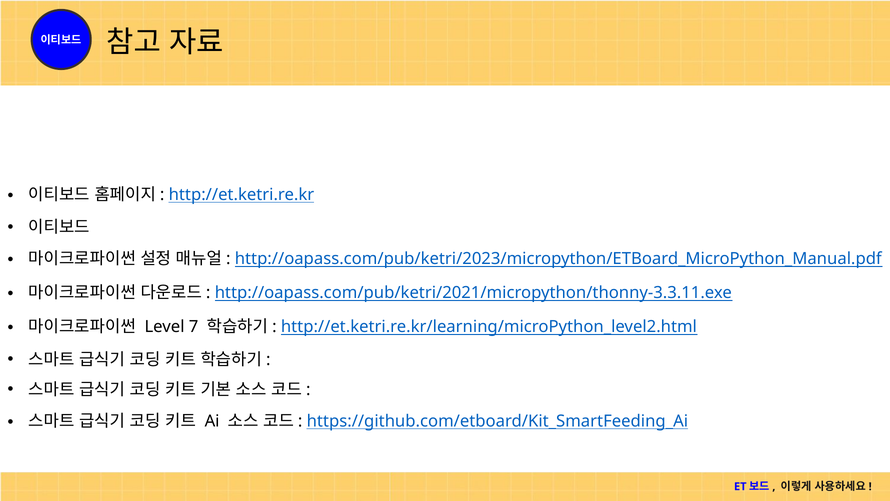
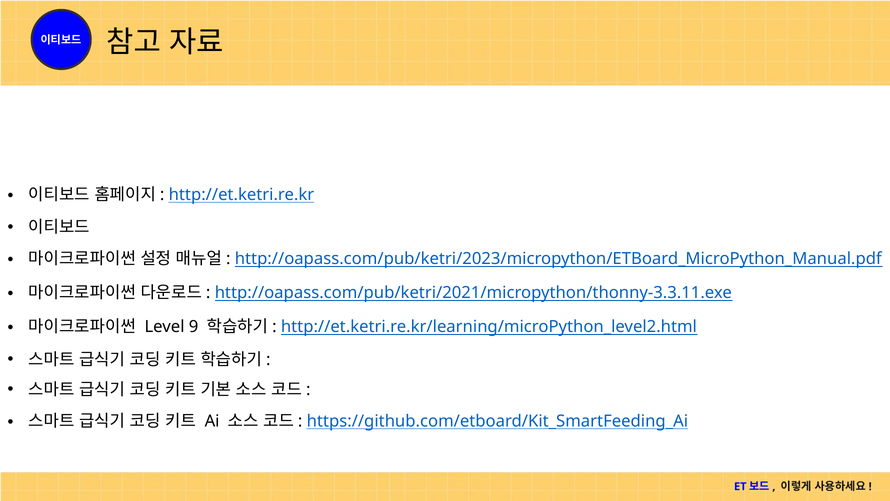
7: 7 -> 9 (194, 327)
